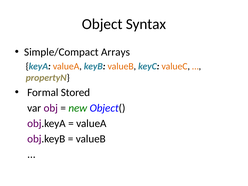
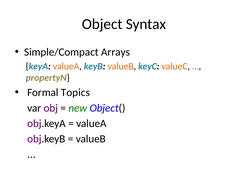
Stored: Stored -> Topics (75, 93)
